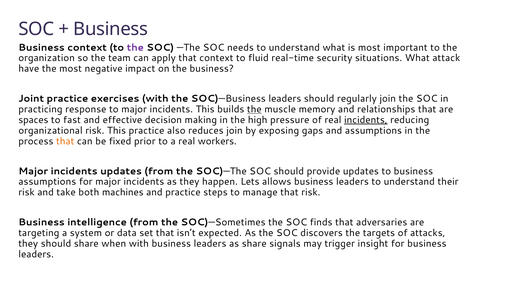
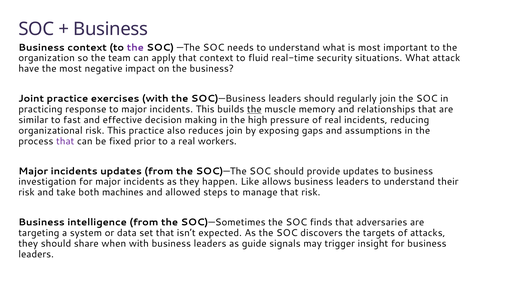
spaces: spaces -> similar (33, 120)
incidents underline: present -> none (366, 120)
that colour: orange -> purple (65, 141)
assumptions: assumptions -> investigation (47, 182)
Lets: Lets -> Like (250, 182)
and practice: practice -> allowed (183, 192)
as share: share -> guide (254, 243)
